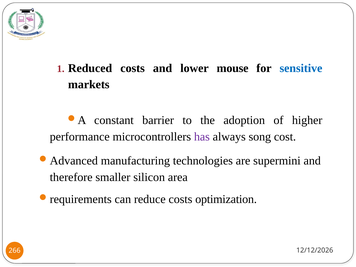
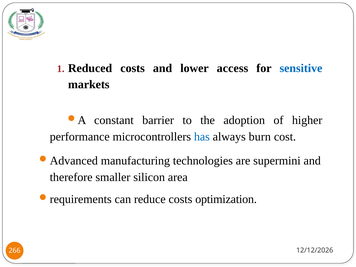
mouse: mouse -> access (232, 68)
has colour: purple -> blue (202, 137)
song: song -> burn (260, 137)
